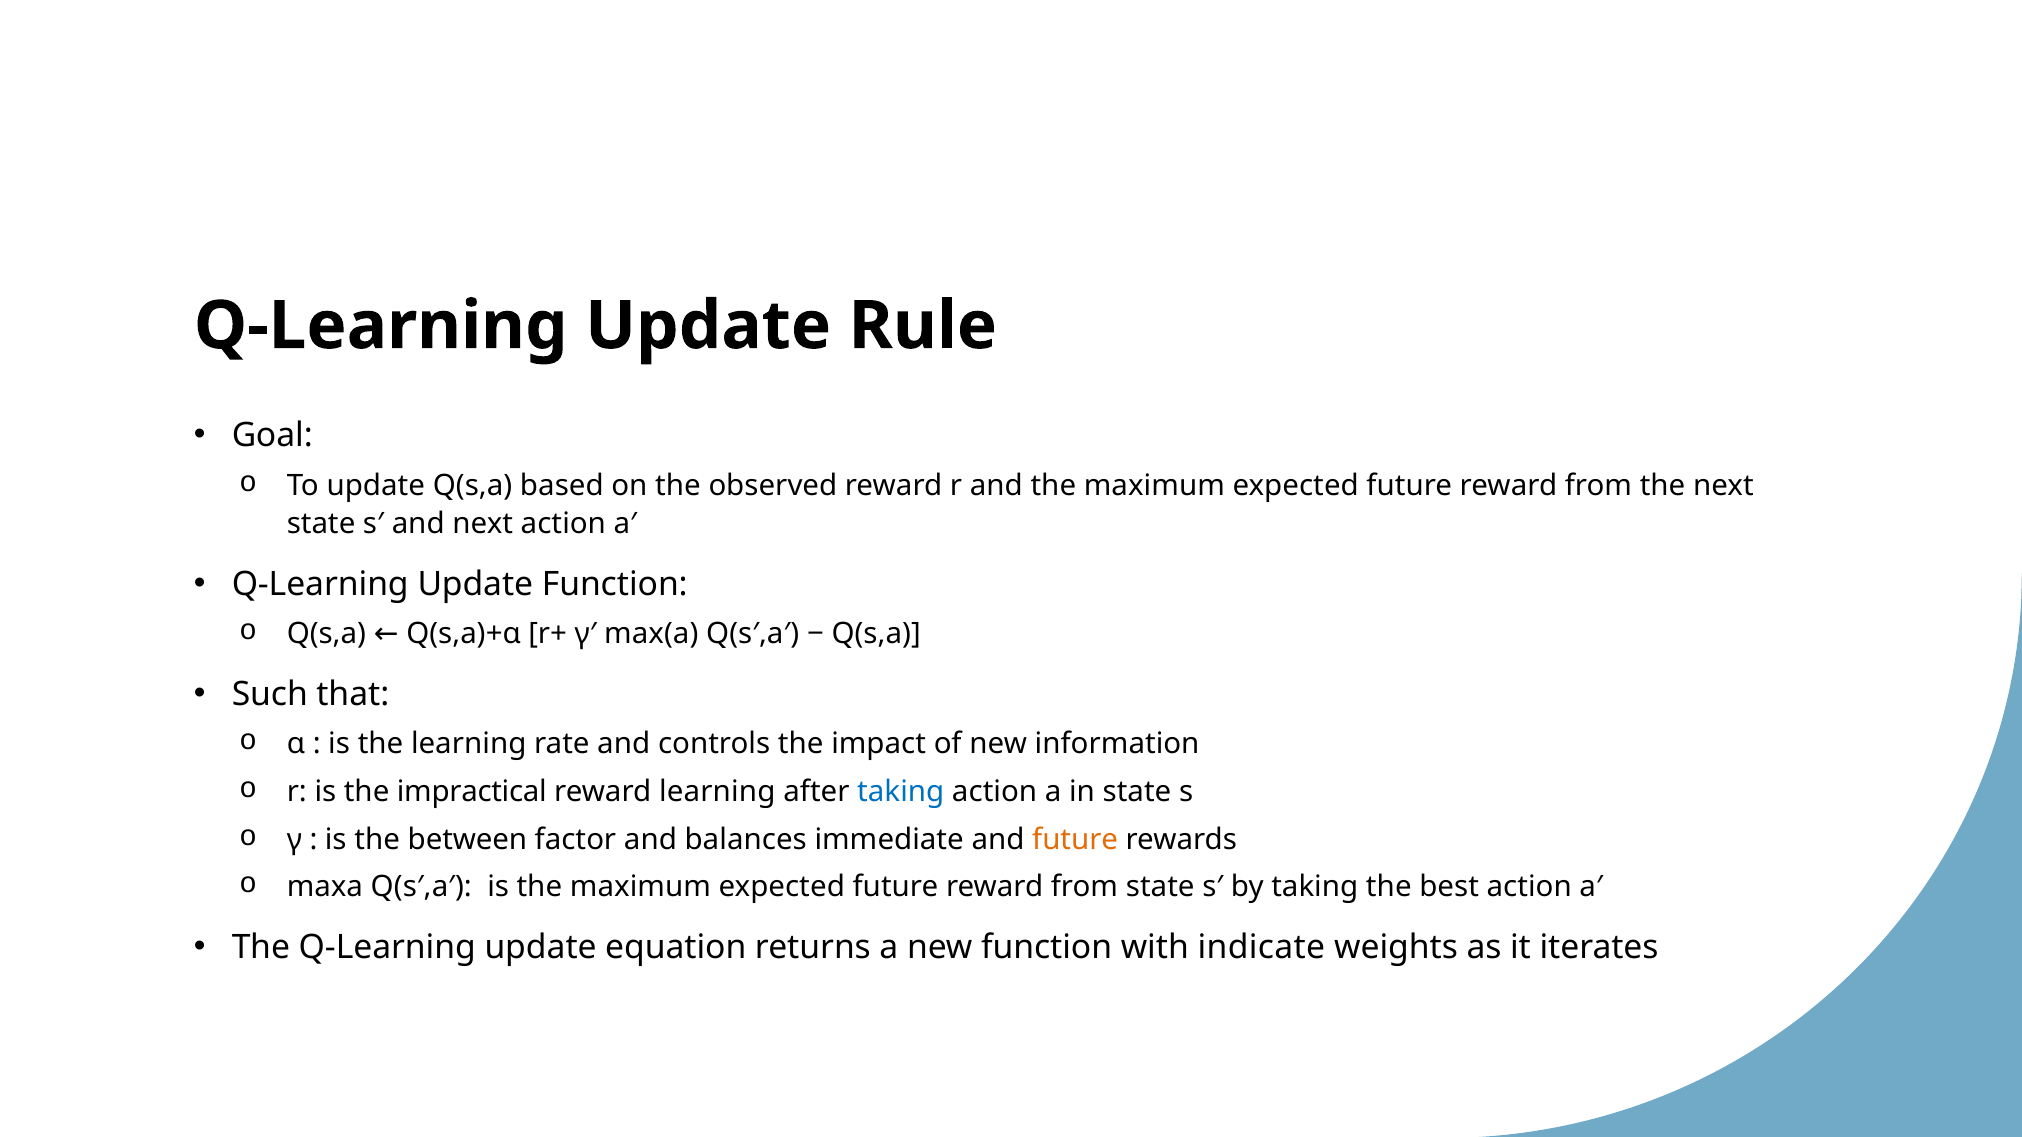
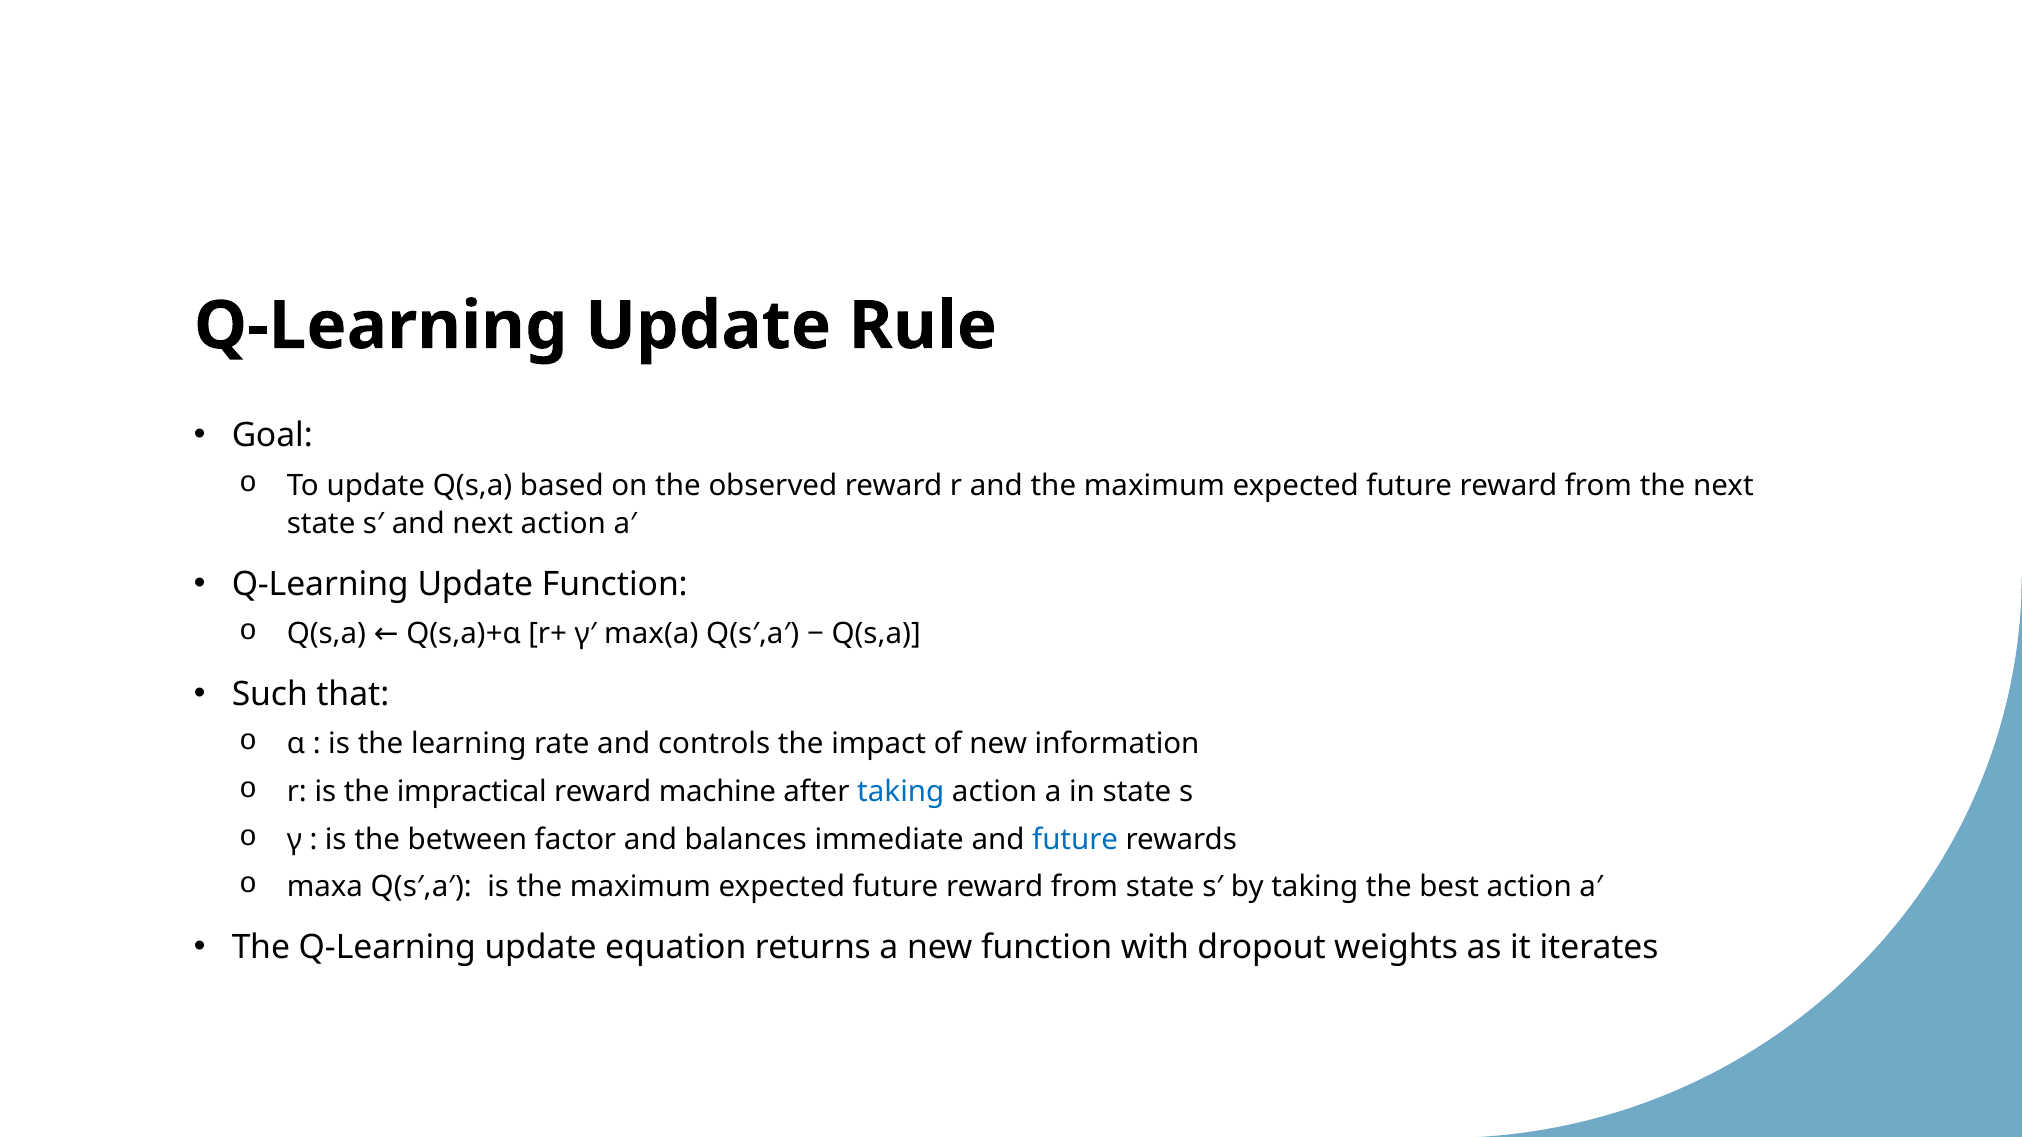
reward learning: learning -> machine (717, 792)
future colour: orange -> blue (1075, 840)
indicate: indicate -> dropout (1262, 948)
